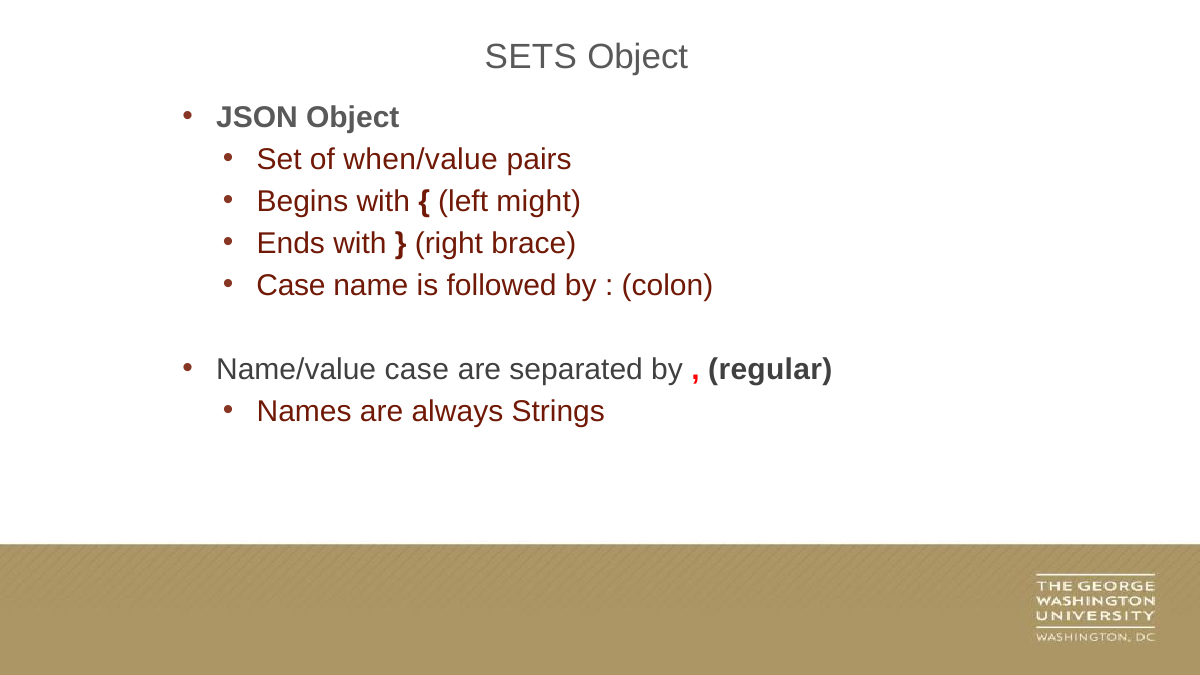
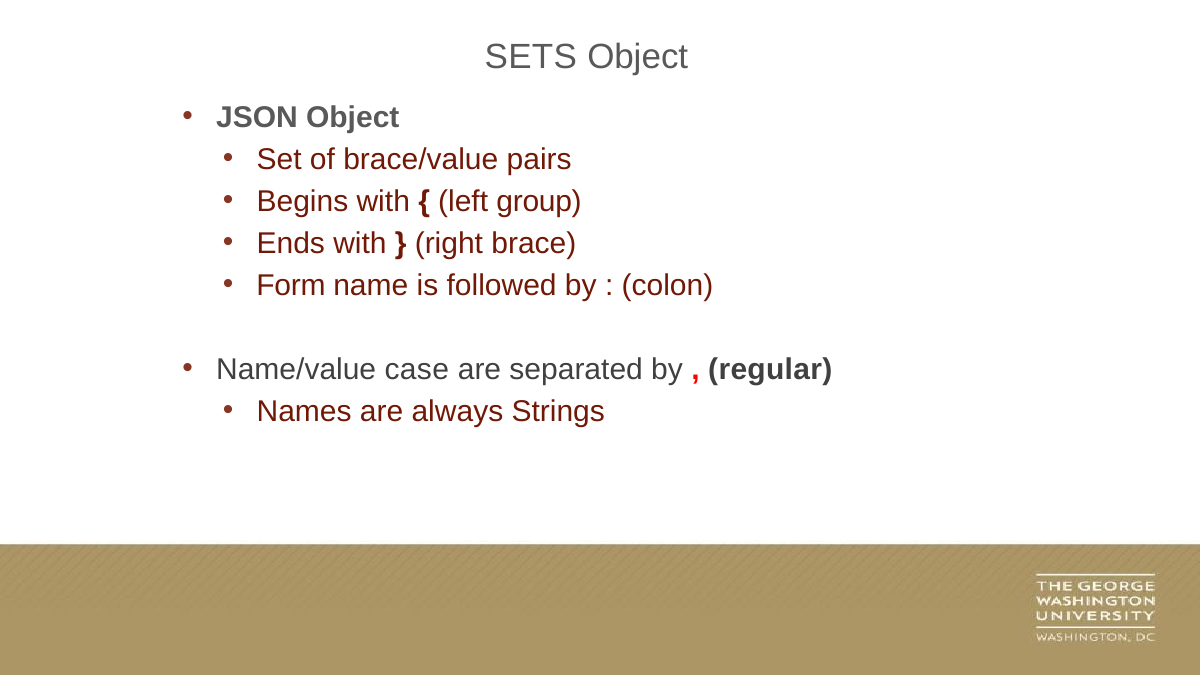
when/value: when/value -> brace/value (421, 159)
might: might -> group (539, 201)
Case: Case -> Form (291, 285)
